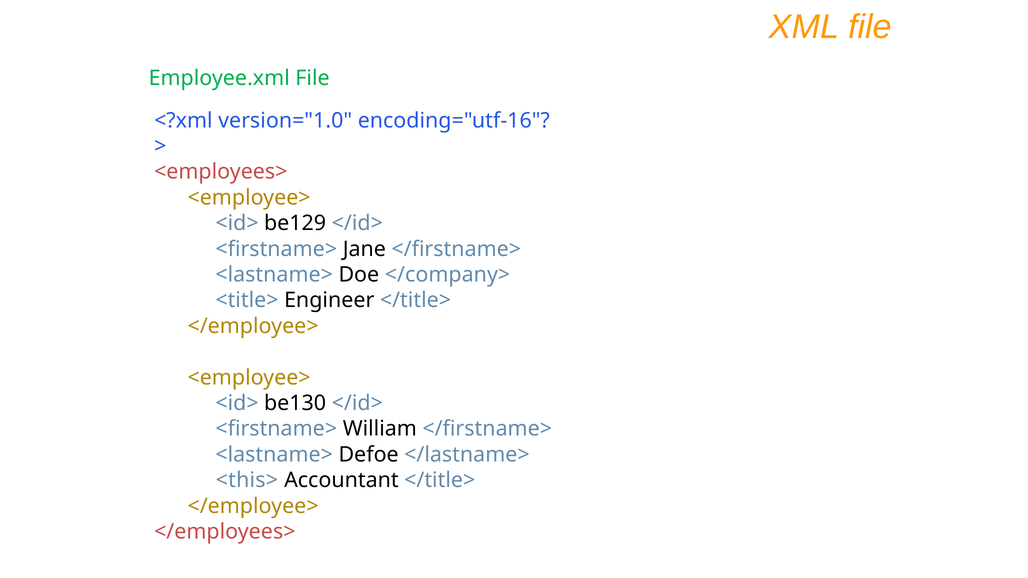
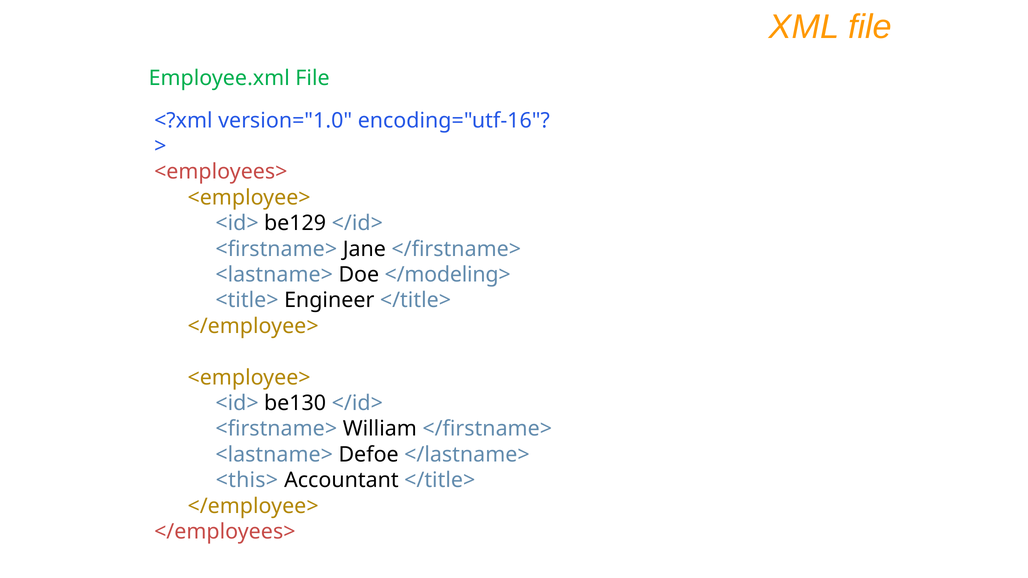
</company>: </company> -> </modeling> (448, 275)
